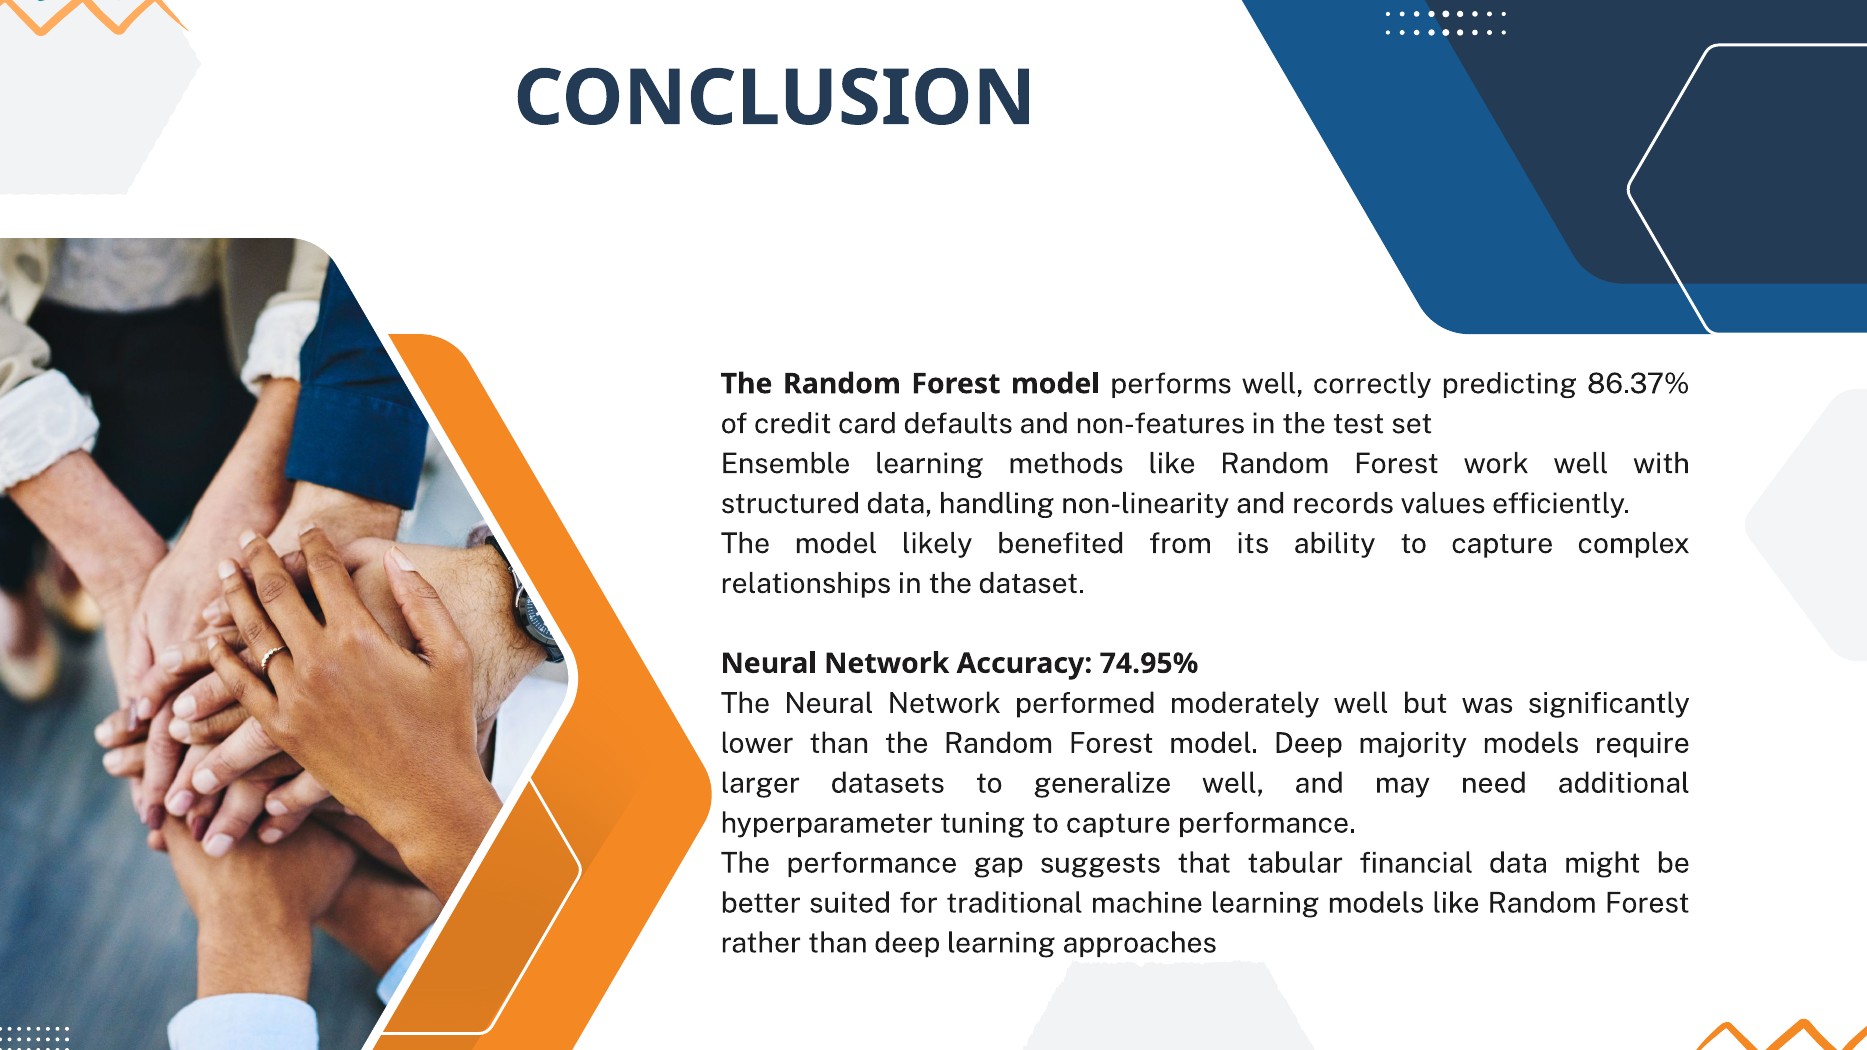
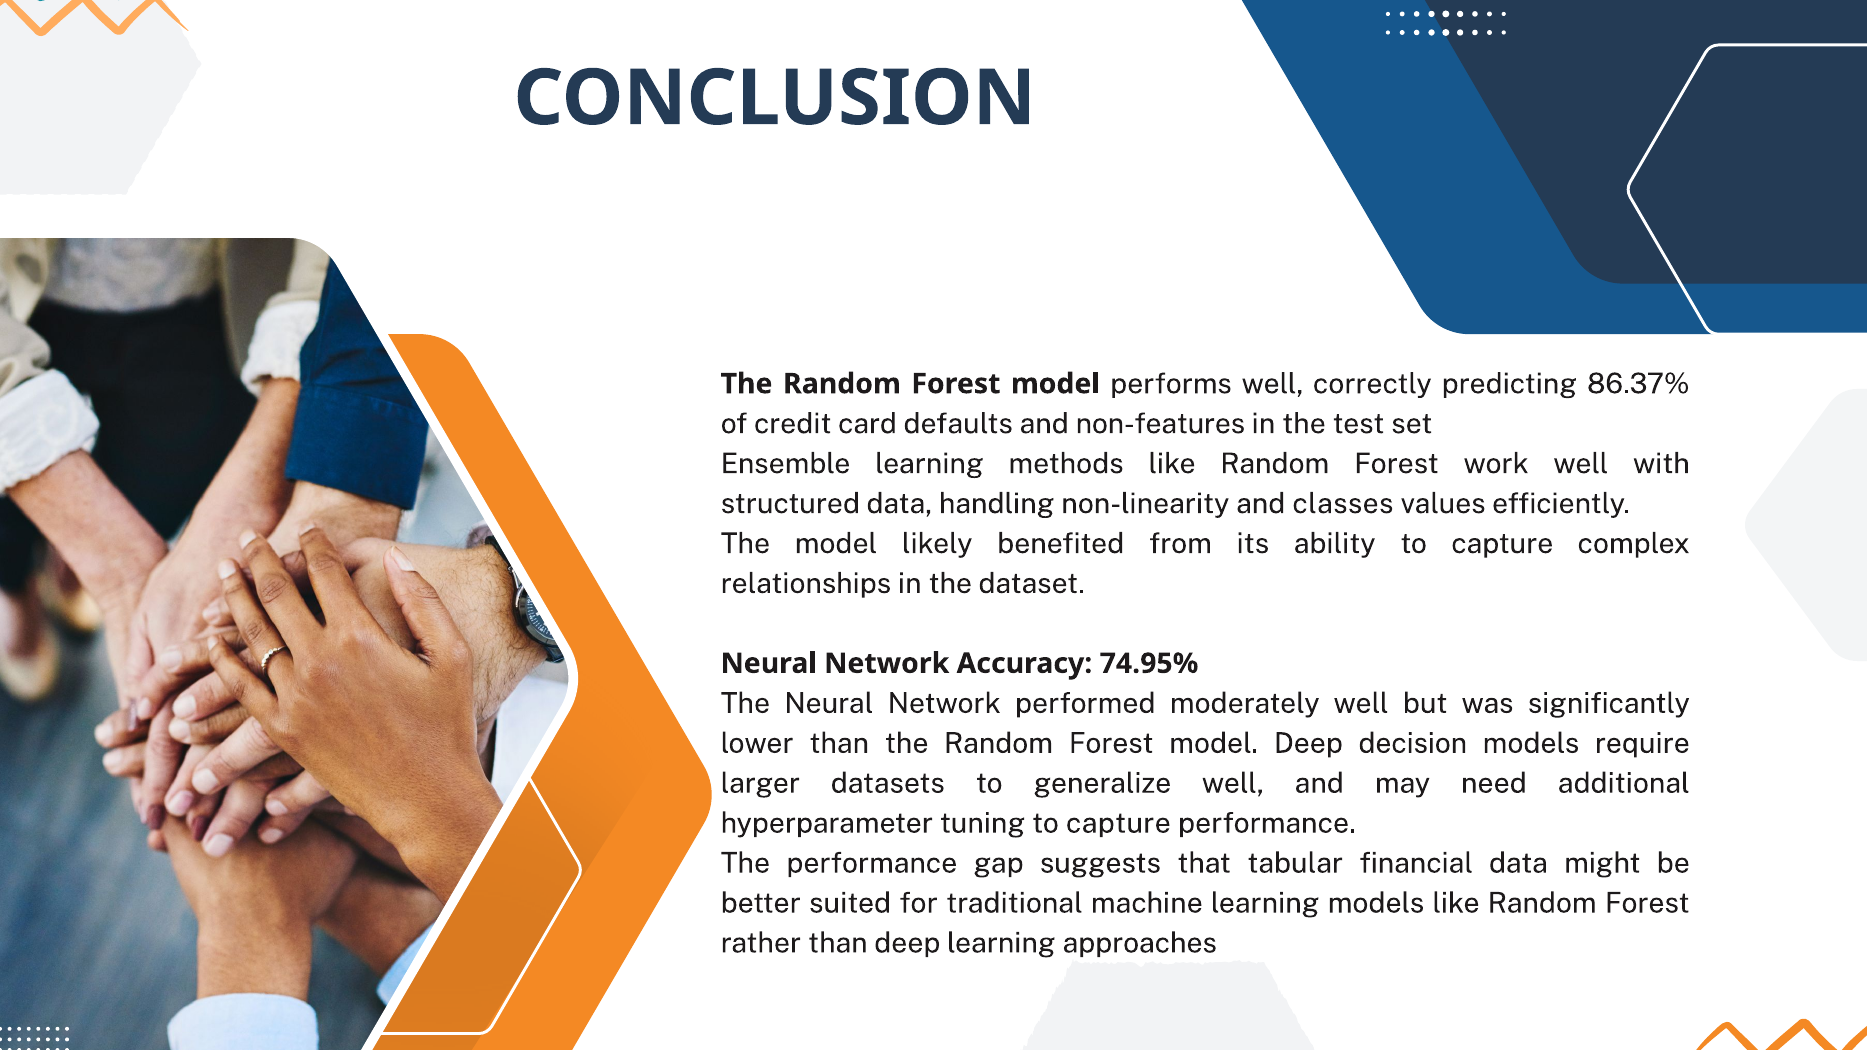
records: records -> classes (1343, 504)
majority: majority -> decision (1413, 743)
